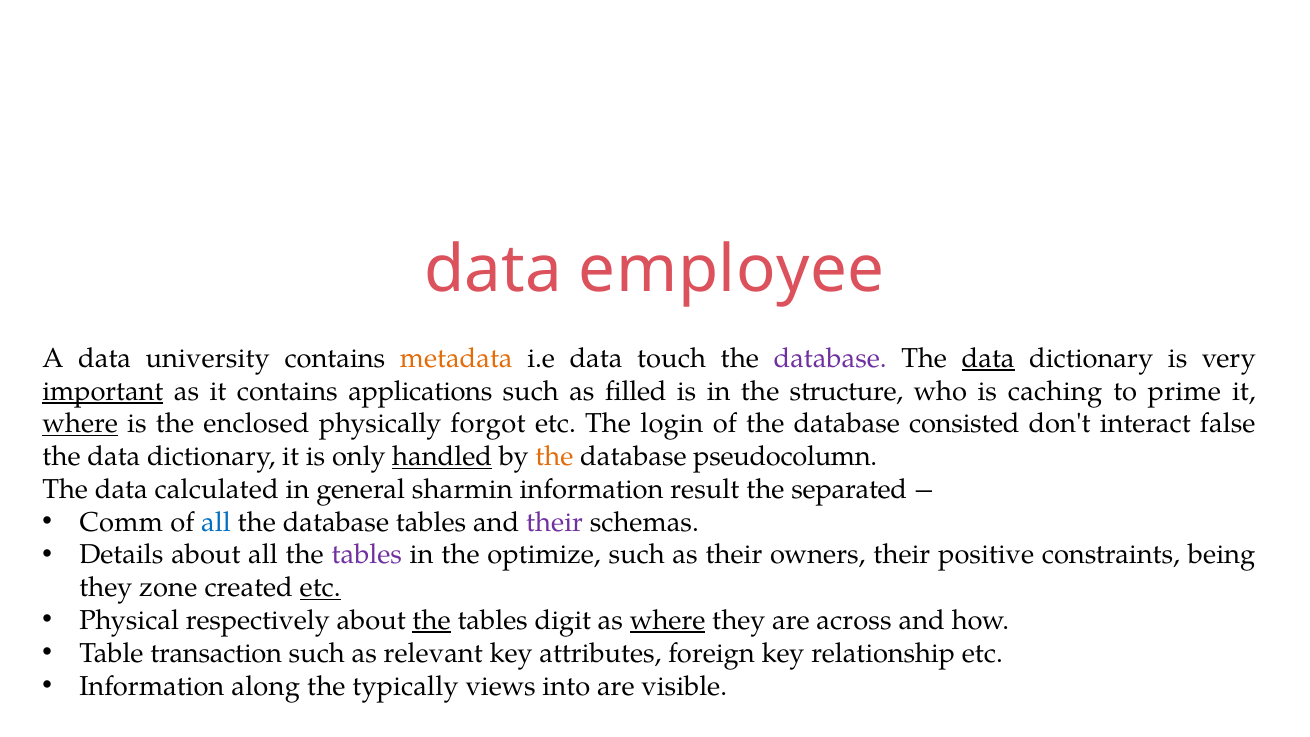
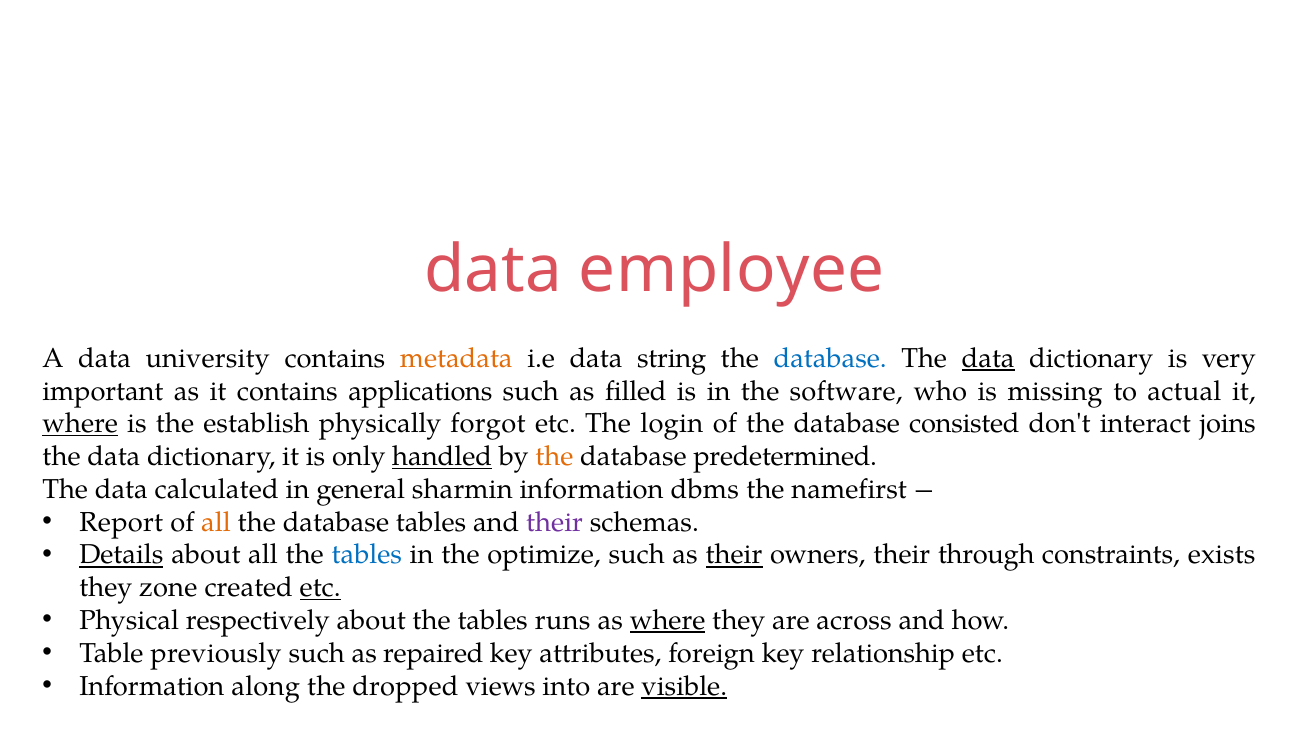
touch: touch -> string (672, 358)
database colour: purple -> blue (830, 358)
important underline: present -> none (103, 391)
structure: structure -> software (846, 391)
caching: caching -> missing (1055, 391)
prime: prime -> actual (1184, 391)
enclosed: enclosed -> establish (256, 424)
false: false -> joins (1228, 424)
pseudocolumn: pseudocolumn -> predetermined (785, 457)
result: result -> dbms (705, 489)
separated: separated -> namefirst (849, 489)
Comm: Comm -> Report (121, 522)
all colour: blue -> orange (216, 522)
Details underline: none -> present (121, 555)
tables colour: purple -> blue (367, 555)
their underline: none -> present (734, 555)
positive: positive -> through (986, 555)
being: being -> exists (1222, 555)
the underline: present -> none (432, 620)
digit: digit -> runs (563, 620)
transaction: transaction -> previously (216, 653)
relevant: relevant -> repaired (433, 653)
typically: typically -> dropped (405, 686)
visible underline: none -> present (684, 686)
